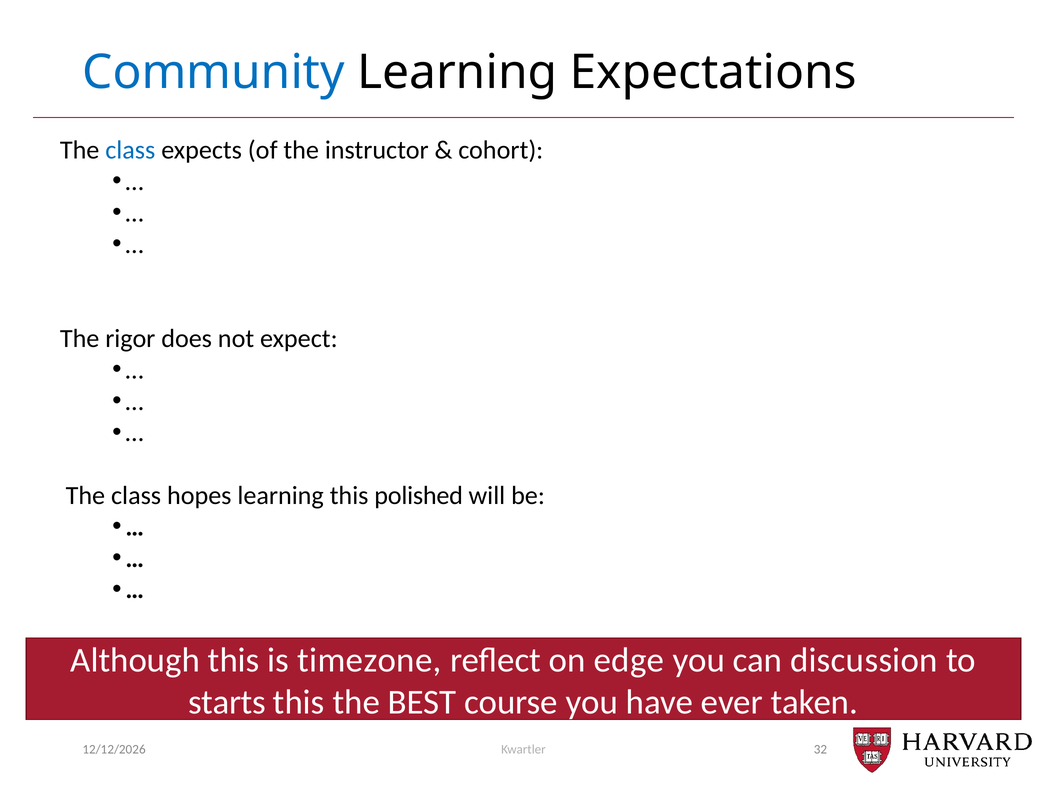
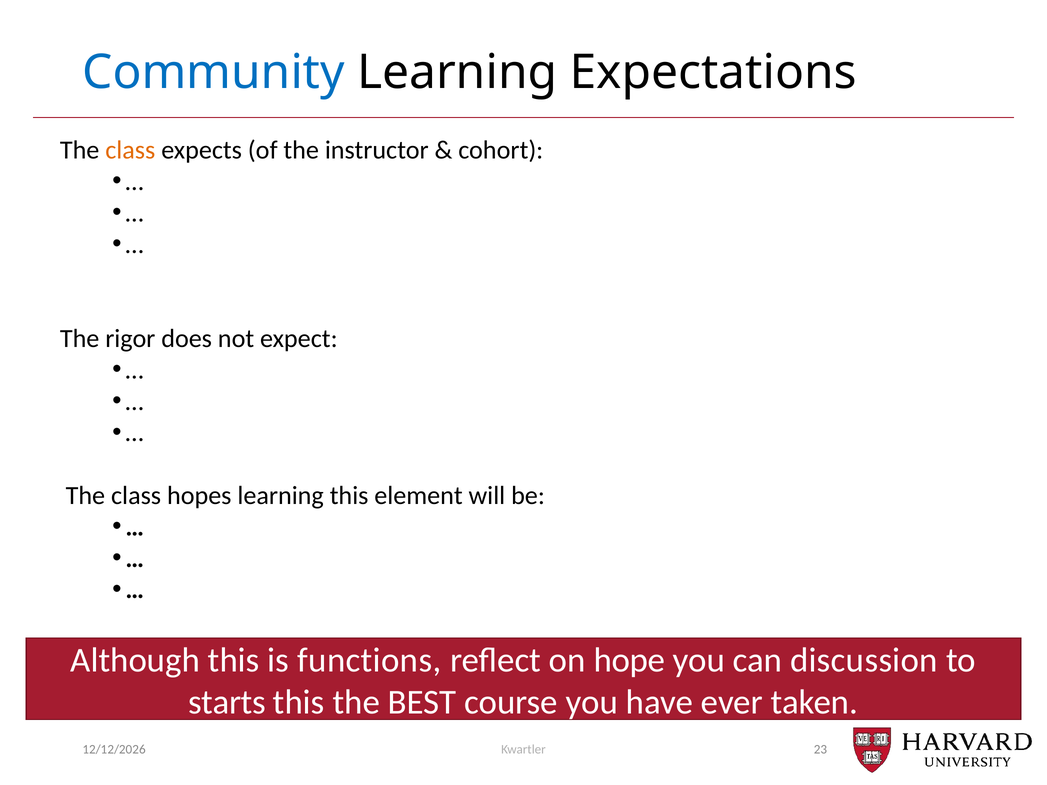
class colour: blue -> orange (130, 150)
polished: polished -> element (419, 496)
timezone: timezone -> functions (369, 660)
edge: edge -> hope (629, 660)
32: 32 -> 23 (820, 750)
